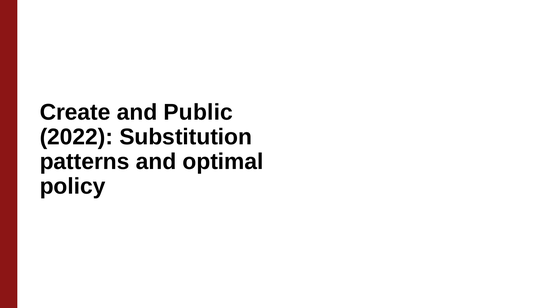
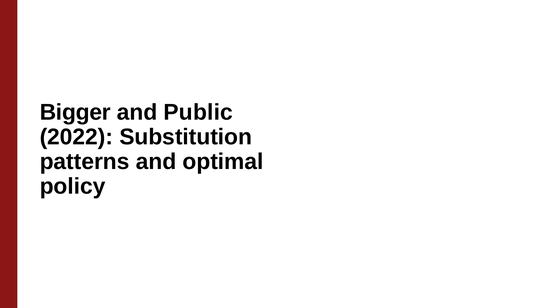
Create: Create -> Bigger (75, 112)
